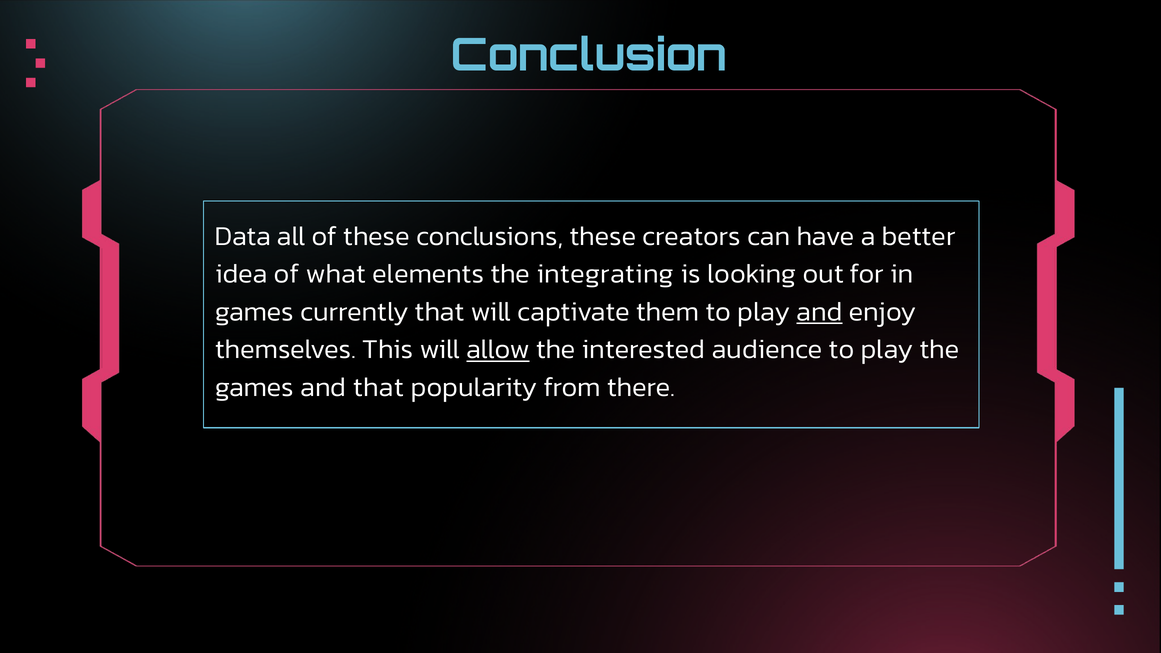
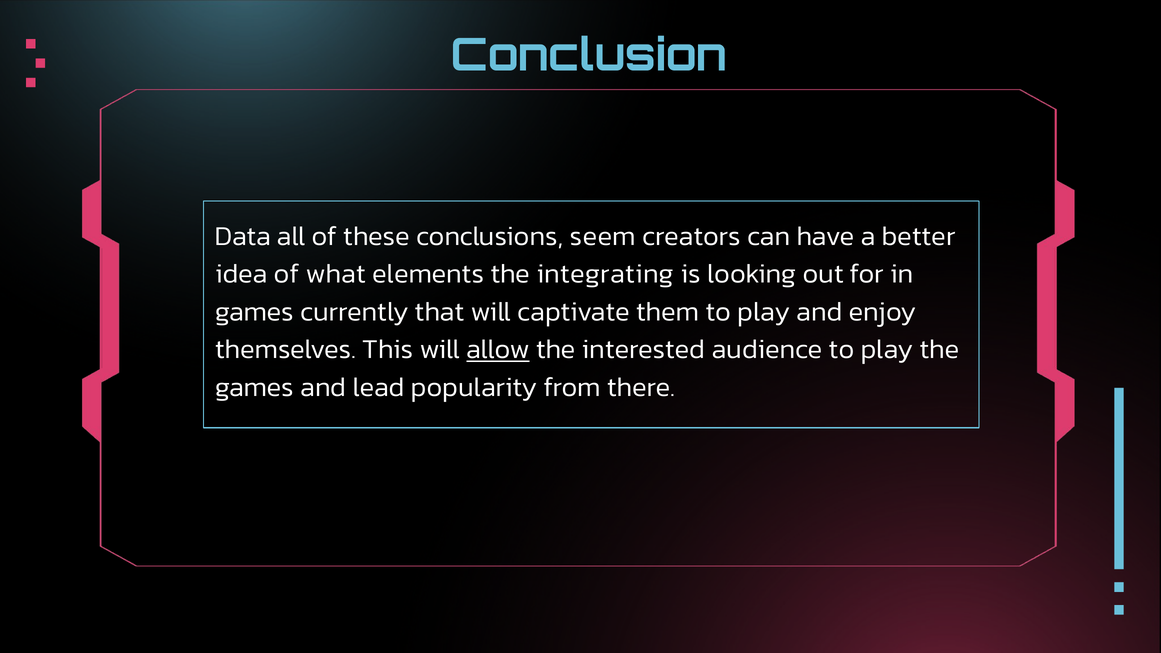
conclusions these: these -> seem (603, 236)
and underline: present -> none (819, 312)
and that: that -> lead (379, 387)
